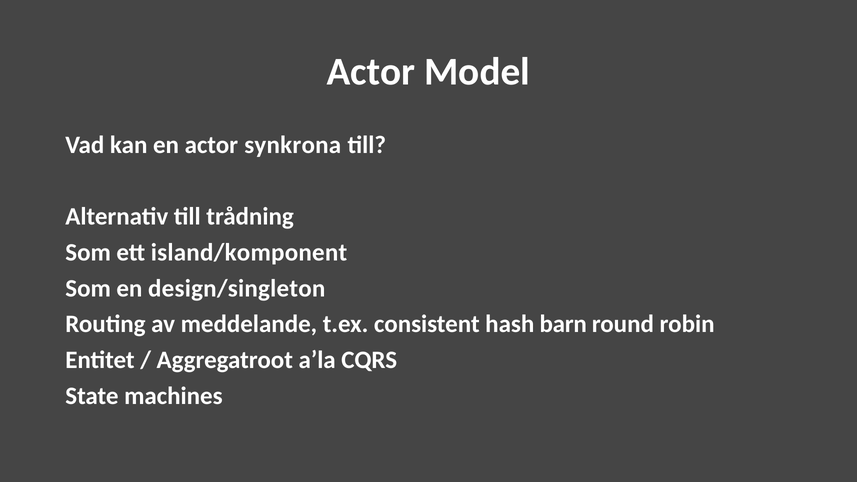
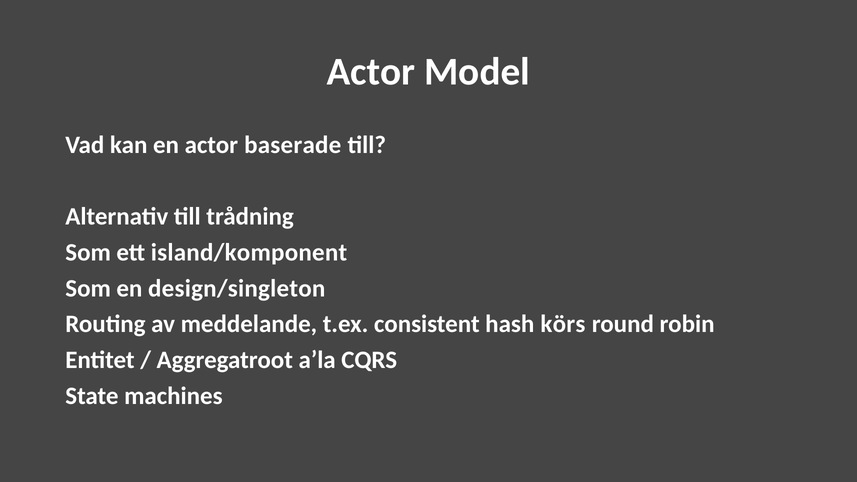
synkrona: synkrona -> baserade (293, 145)
barn: barn -> körs (563, 324)
